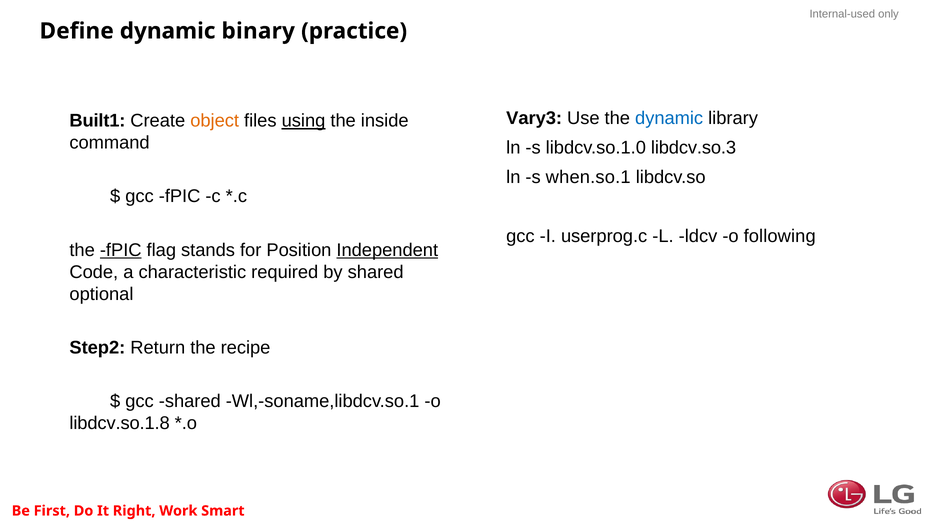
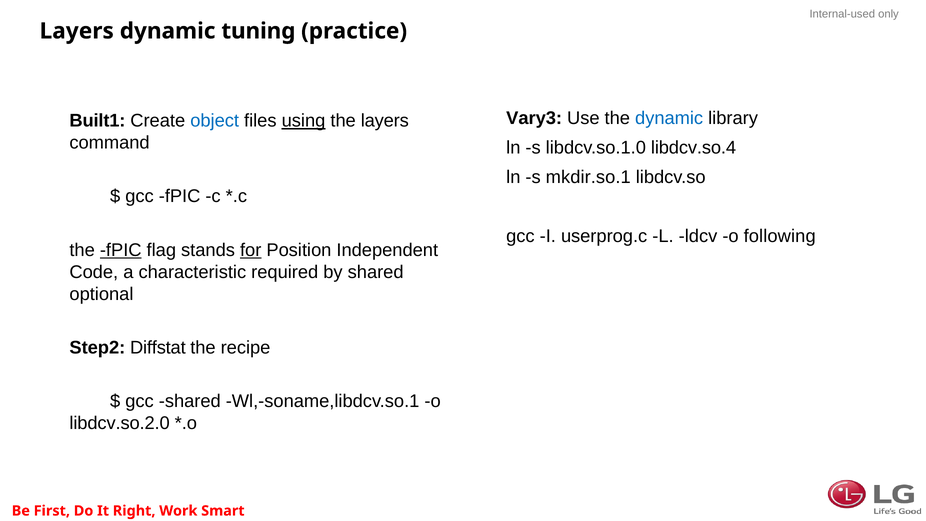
Define: Define -> Layers (77, 31)
binary: binary -> tuning (258, 31)
object colour: orange -> blue (215, 121)
the inside: inside -> layers (385, 121)
libdcv.so.3: libdcv.so.3 -> libdcv.so.4 (694, 148)
when.so.1: when.so.1 -> mkdir.so.1 (588, 177)
for underline: none -> present (251, 250)
Independent underline: present -> none (387, 250)
Return: Return -> Diffstat (158, 348)
libdcv.so.1.8: libdcv.so.1.8 -> libdcv.so.2.0 (120, 423)
